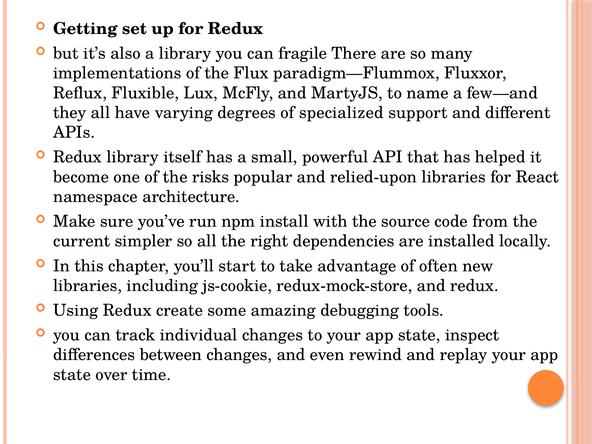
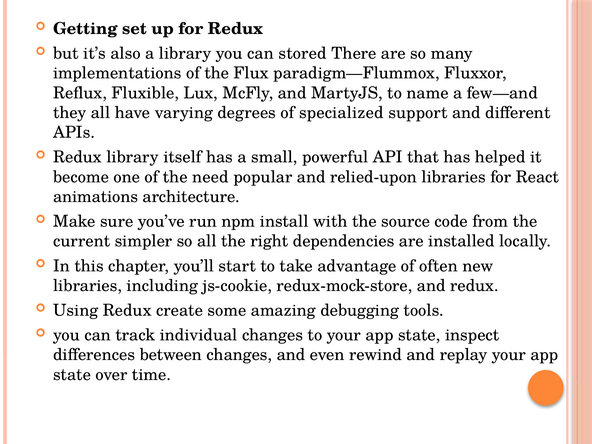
fragile: fragile -> stored (303, 53)
risks: risks -> need (210, 177)
namespace: namespace -> animations (96, 197)
